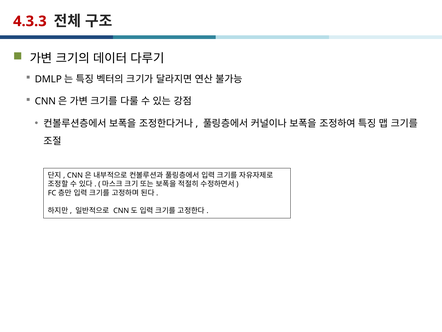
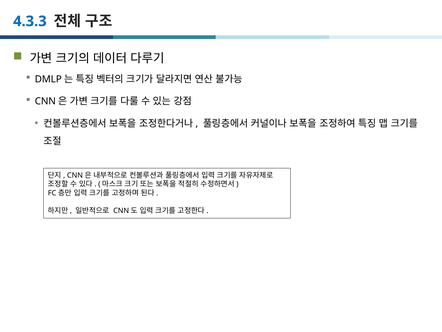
4.3.3 colour: red -> blue (30, 21)
